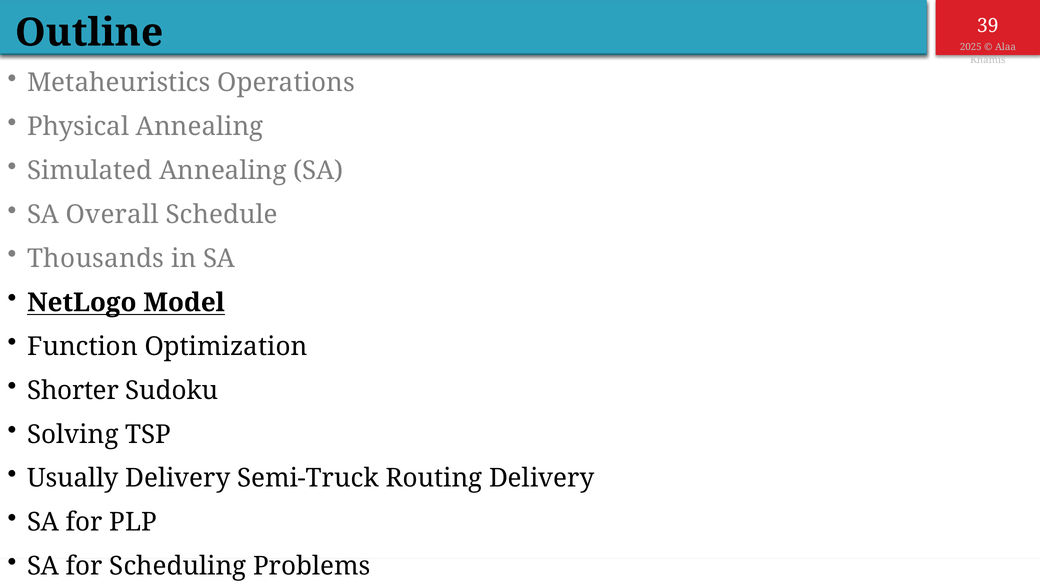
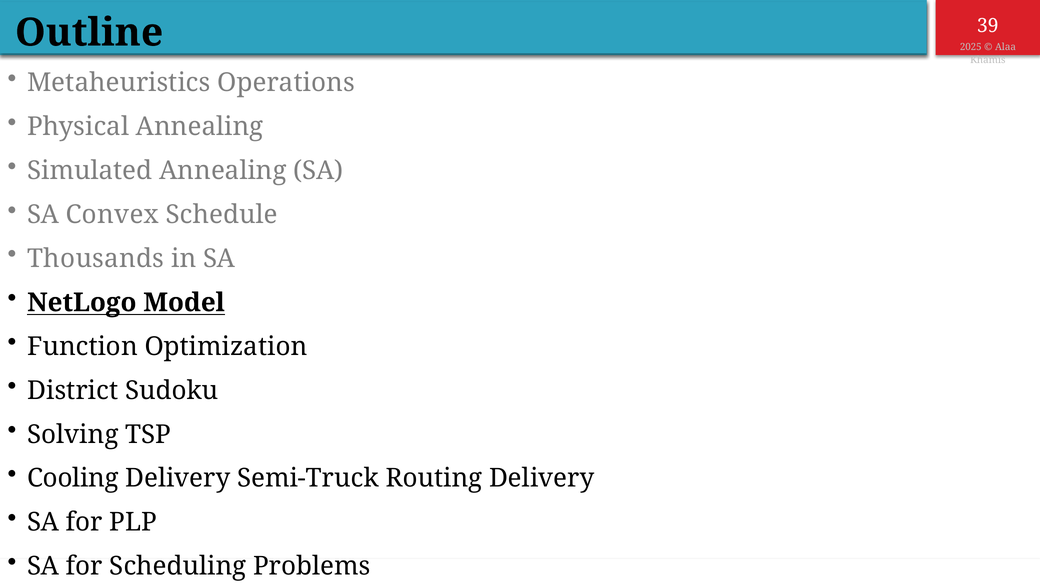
Overall: Overall -> Convex (112, 215)
Shorter: Shorter -> District (73, 390)
Usually: Usually -> Cooling (73, 478)
